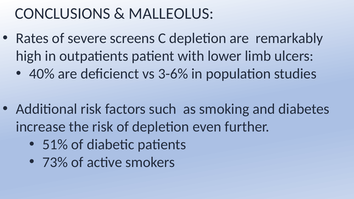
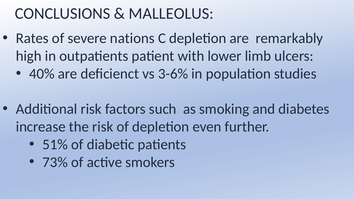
screens: screens -> nations (132, 38)
